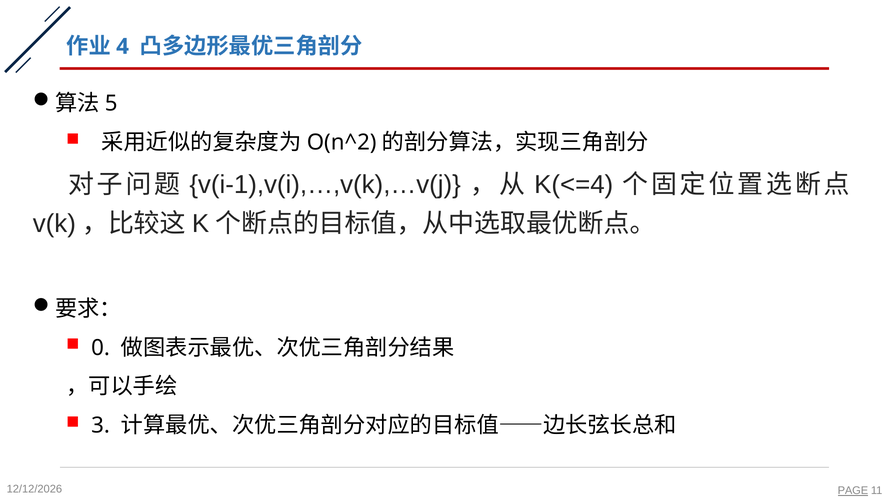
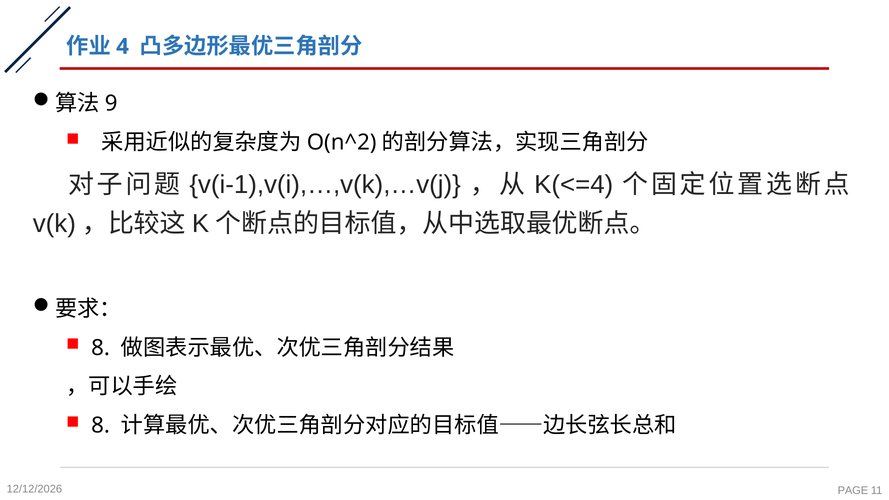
5: 5 -> 9 (111, 104)
0: 0 -> 8 (101, 348)
3: 3 -> 8 (101, 426)
PAGE underline: present -> none (853, 491)
